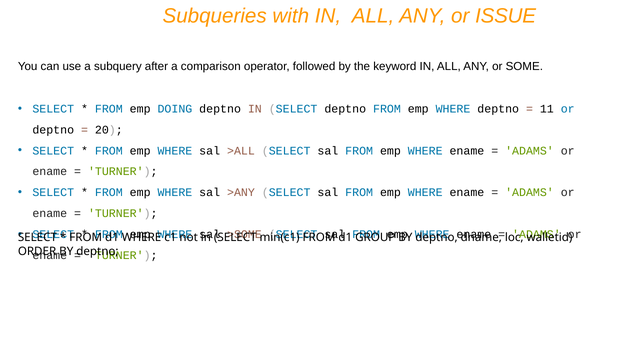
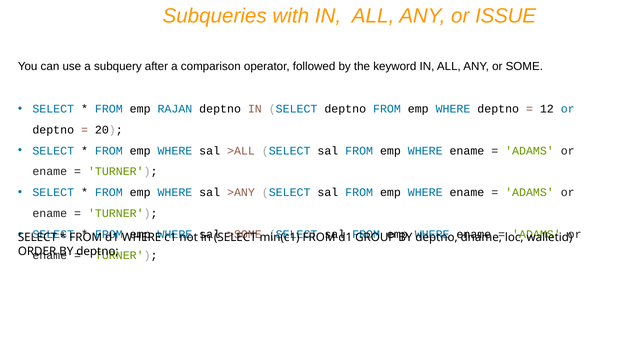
DOING: DOING -> RAJAN (175, 109)
11: 11 -> 12 (547, 109)
